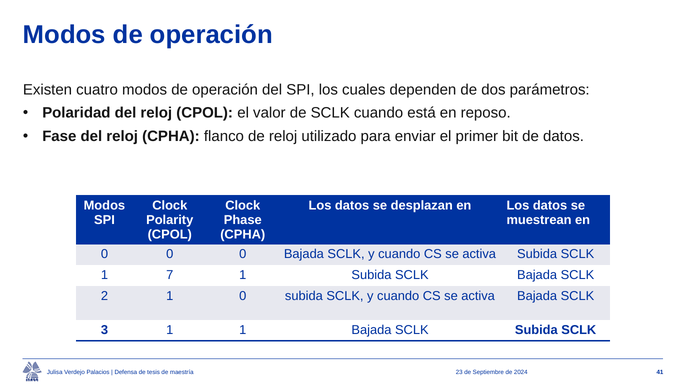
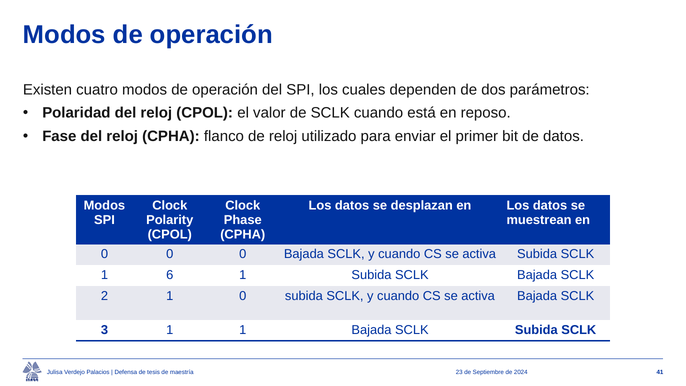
7: 7 -> 6 (170, 275)
